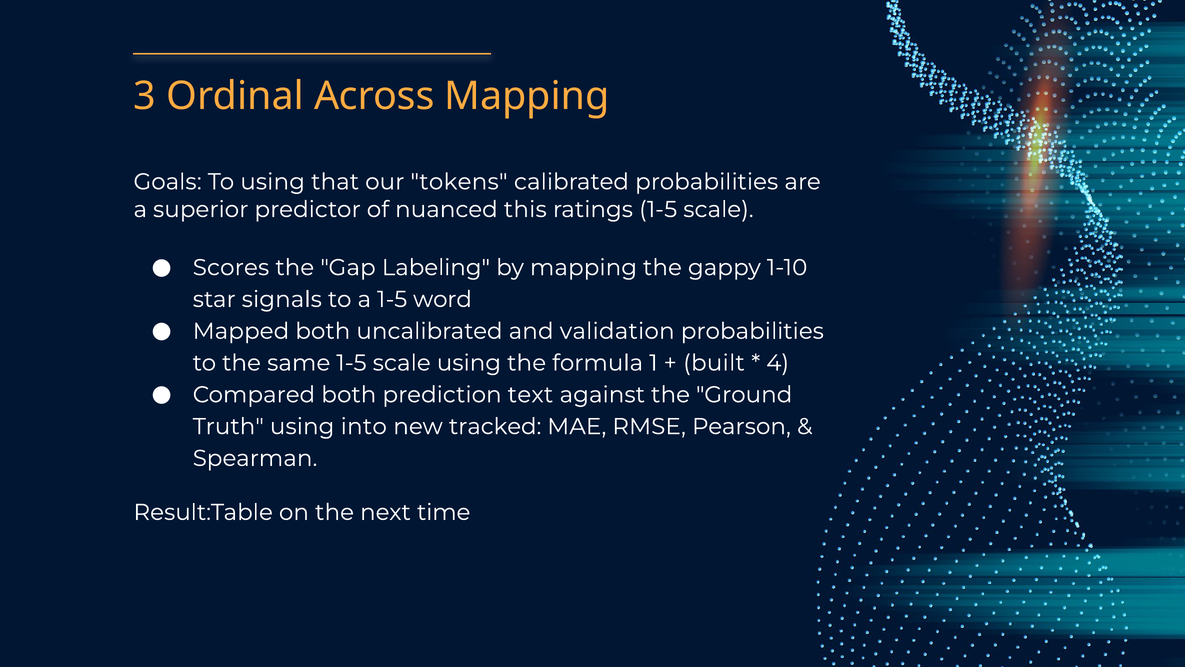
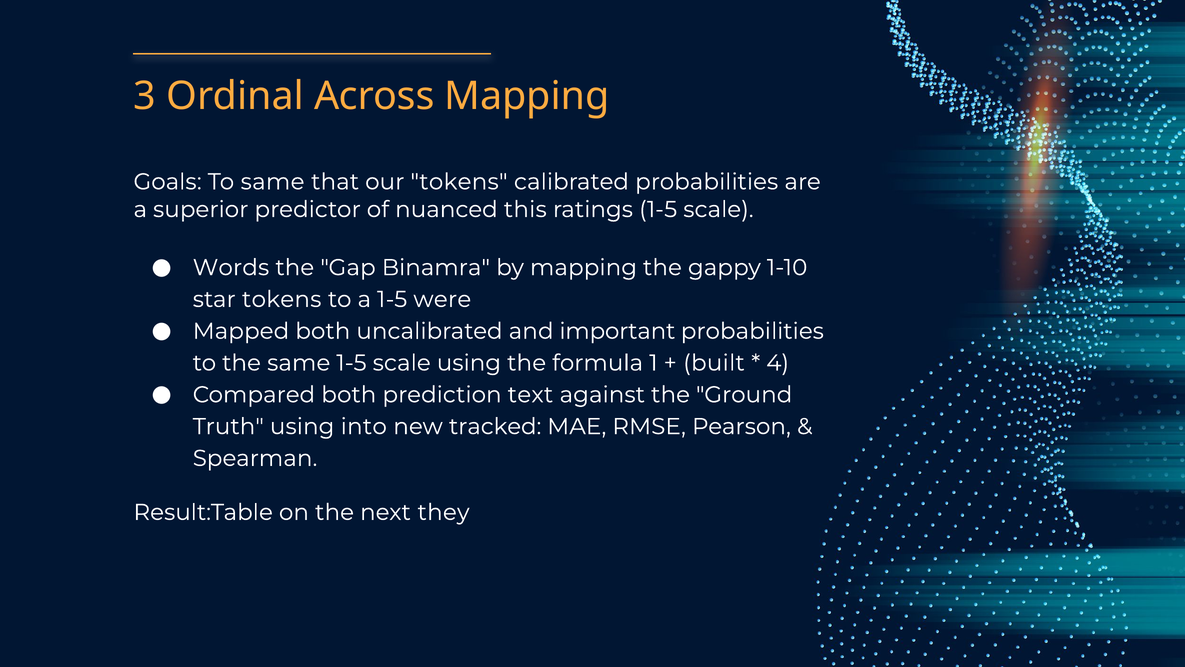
To using: using -> same (273, 182)
Scores: Scores -> Words (231, 267)
Labeling: Labeling -> Binamra (436, 267)
star signals: signals -> tokens (282, 299)
word: word -> were (442, 299)
validation: validation -> important (617, 331)
time: time -> they (444, 512)
